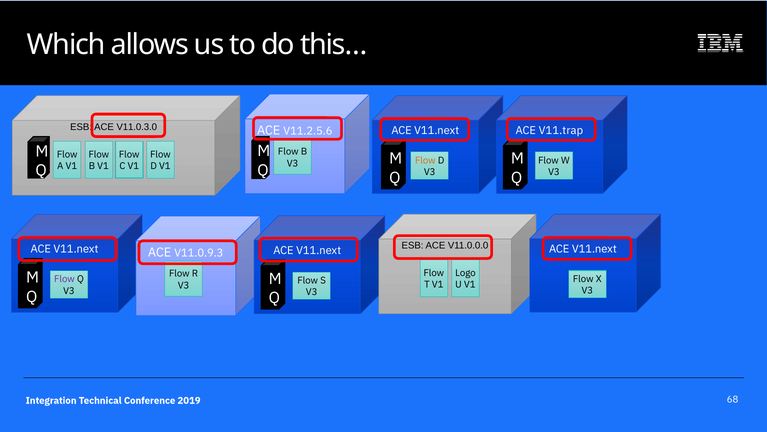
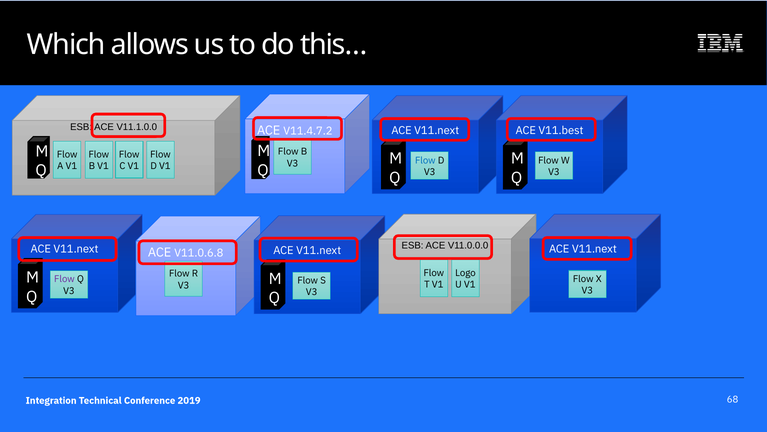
V11.0.3.0: V11.0.3.0 -> V11.1.0.0 (137, 127)
V11.2.5.6: V11.2.5.6 -> V11.4.7.2 (308, 131)
V11.trap: V11.trap -> V11.best (561, 130)
Flow colour: orange -> blue (425, 160)
V11.0.9.3: V11.0.9.3 -> V11.0.6.8 (199, 253)
